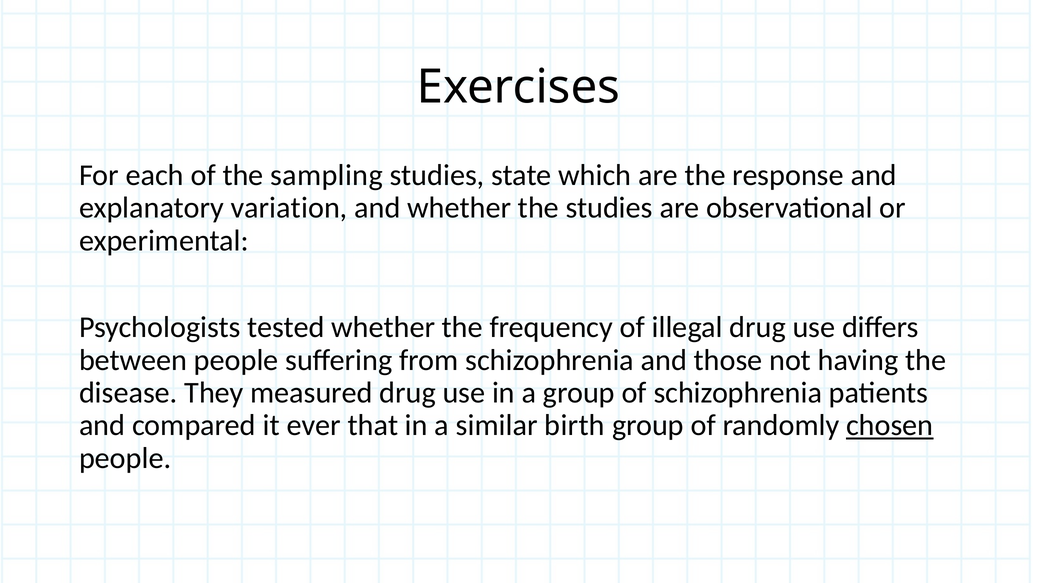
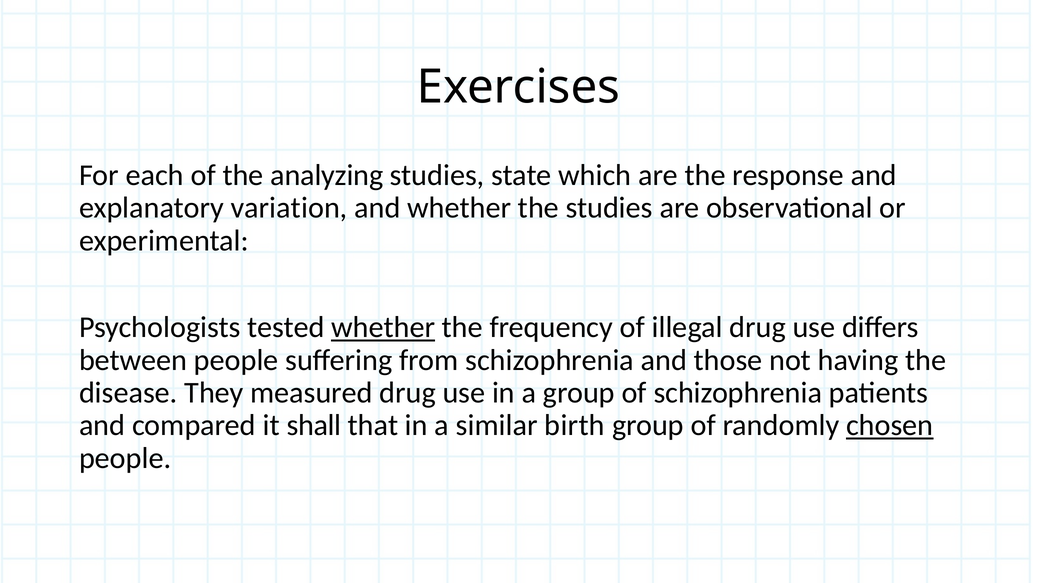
sampling: sampling -> analyzing (327, 175)
whether underline: none -> present (383, 328)
ever: ever -> shall (314, 426)
